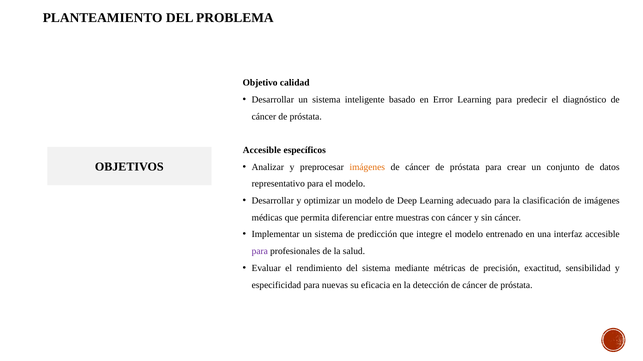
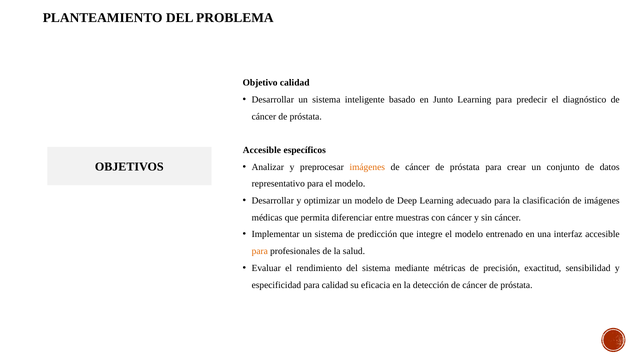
Error: Error -> Junto (443, 100)
para colour: purple -> orange (260, 252)
para nuevas: nuevas -> calidad (335, 285)
